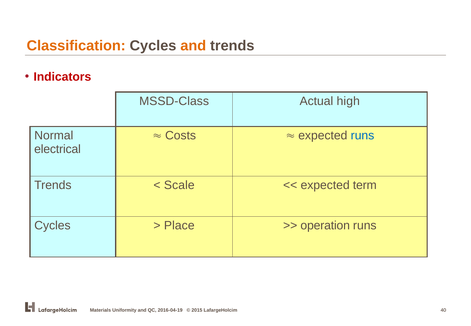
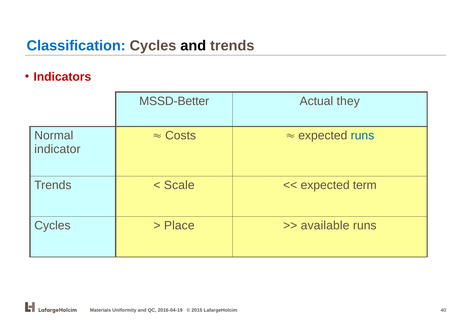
Classification colour: orange -> blue (76, 46)
and colour: orange -> black (193, 46)
MSSD-Class: MSSD-Class -> MSSD-Better (174, 101)
high: high -> they (348, 101)
electrical: electrical -> indicator (57, 149)
operation: operation -> available (325, 226)
